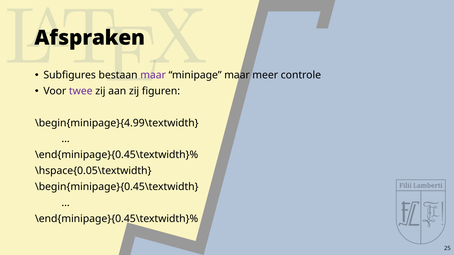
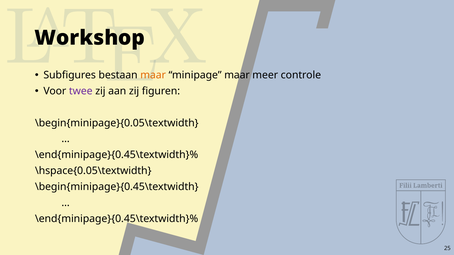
Afspraken: Afspraken -> Workshop (90, 38)
maar colour: purple -> orange (153, 75)
\begin{minipage}{4.99\textwidth: \begin{minipage}{4.99\textwidth -> \begin{minipage}{0.05\textwidth (117, 123)
